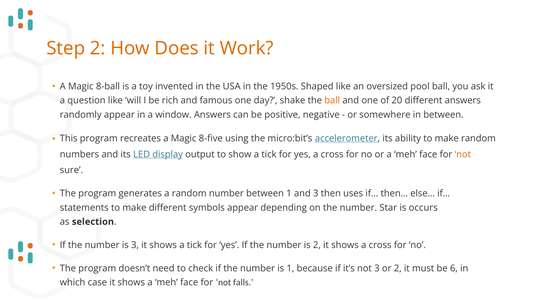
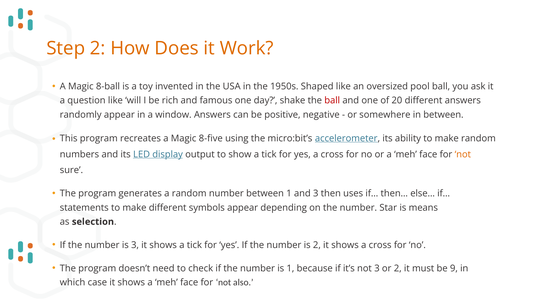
ball colour: orange -> red (332, 100)
occurs: occurs -> means (423, 207)
6: 6 -> 9 (454, 268)
falls: falls -> also (243, 282)
